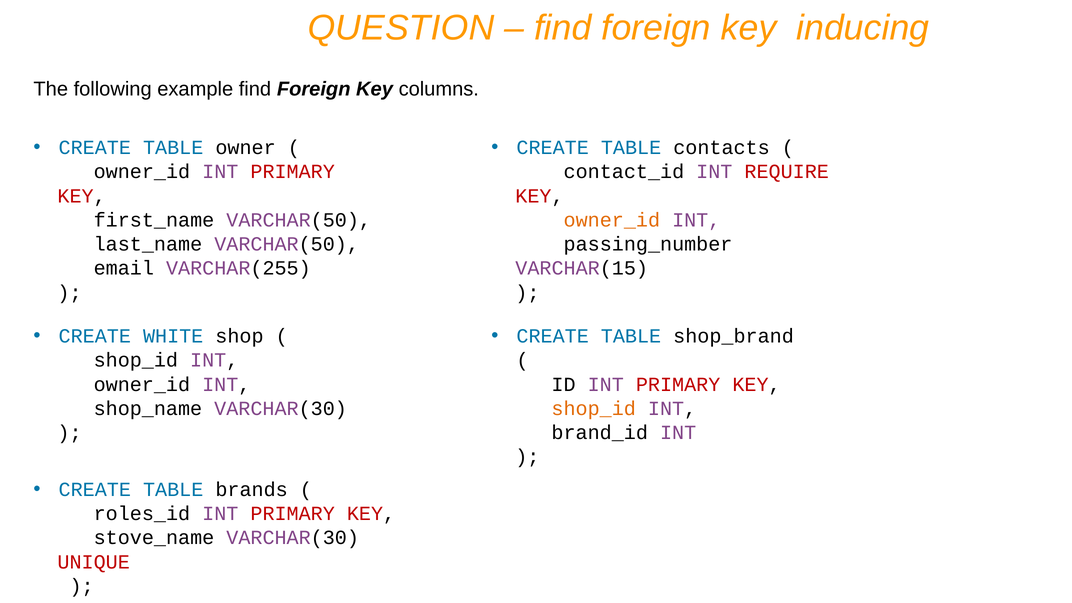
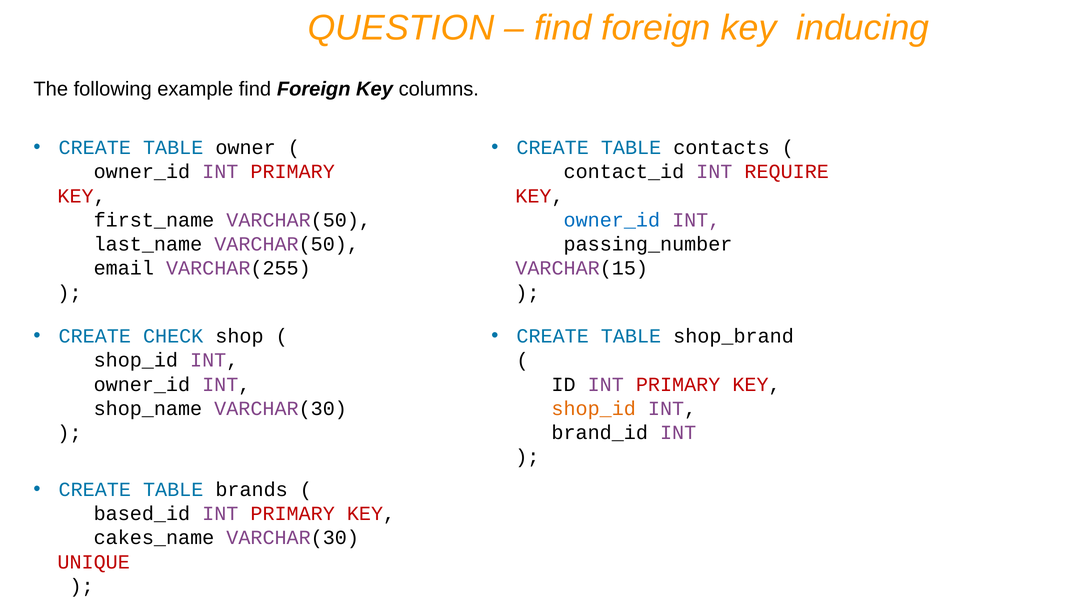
owner_id colour: orange -> blue (612, 220)
WHITE: WHITE -> CHECK (173, 336)
roles_id: roles_id -> based_id (142, 514)
stove_name: stove_name -> cakes_name (154, 538)
